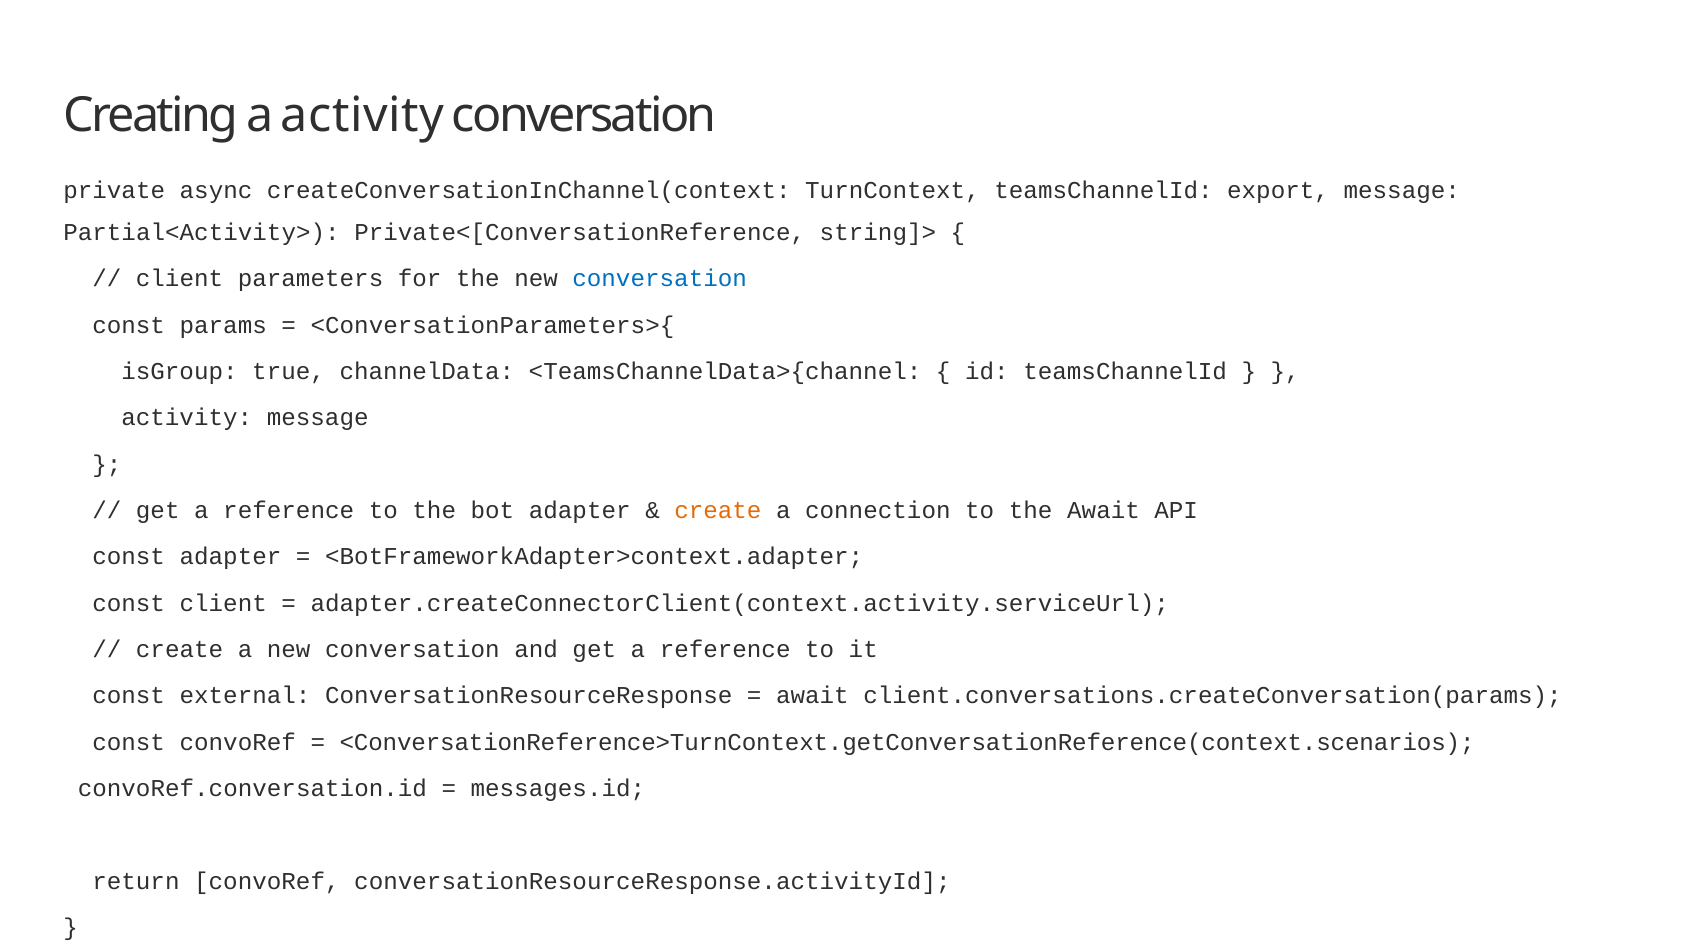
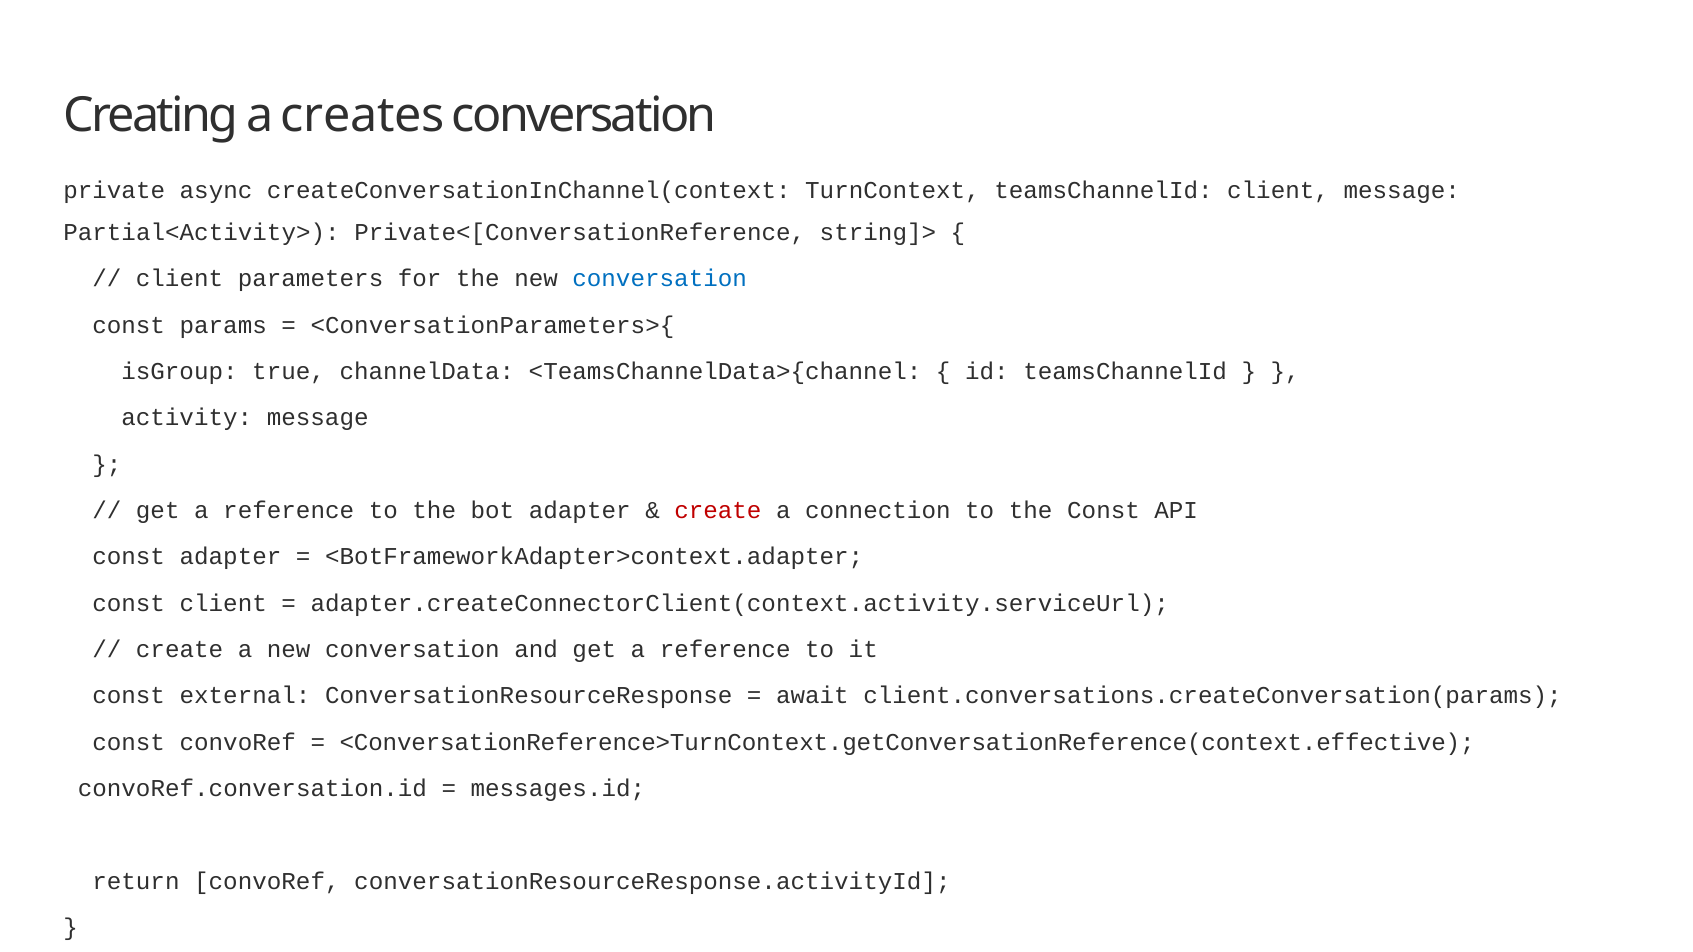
a activity: activity -> creates (363, 116)
teamsChannelId export: export -> client (1278, 191)
create colour: orange -> red (718, 511)
the Await: Await -> Const (1104, 511)
<ConversationReference>TurnContext.getConversationReference(context.scenarios: <ConversationReference>TurnContext.getConversationReference(context.scenarios -> <ConversationReference>TurnContext.getConversationReference(context.effective (907, 742)
